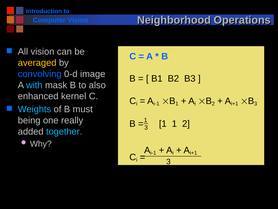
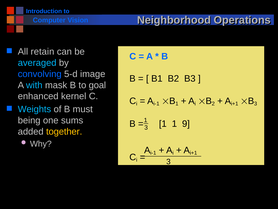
All vision: vision -> retain (42, 52)
averaged colour: yellow -> light blue (37, 63)
0-d: 0-d -> 5-d (71, 74)
also: also -> goal (97, 85)
really: really -> sums (72, 120)
1 2: 2 -> 9 (186, 124)
together colour: light blue -> yellow (64, 131)
